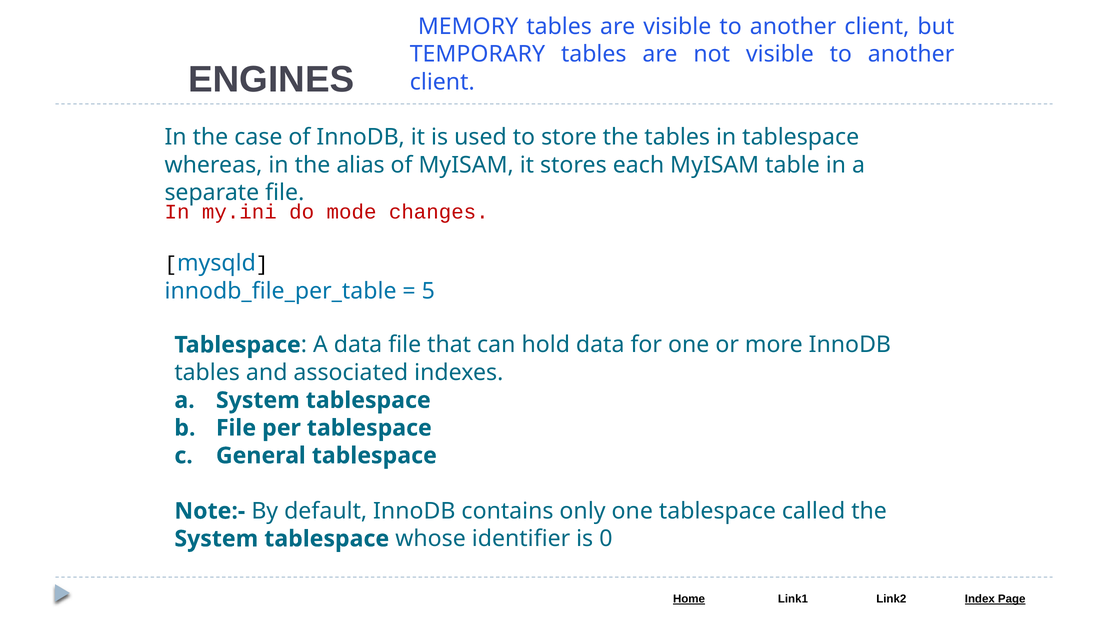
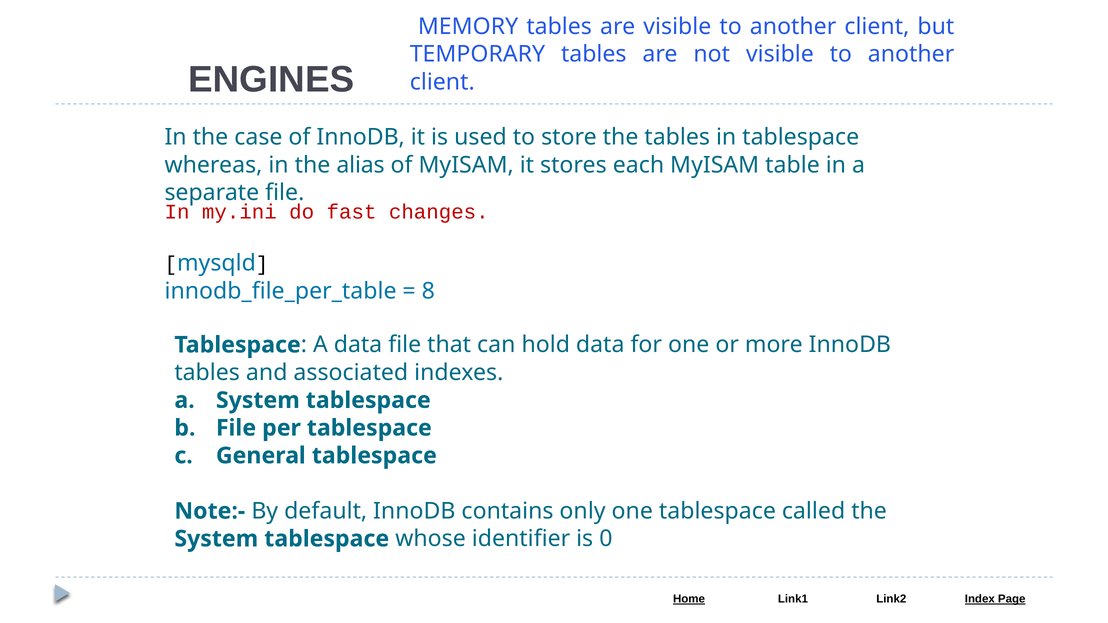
mode: mode -> fast (352, 212)
5: 5 -> 8 (428, 291)
